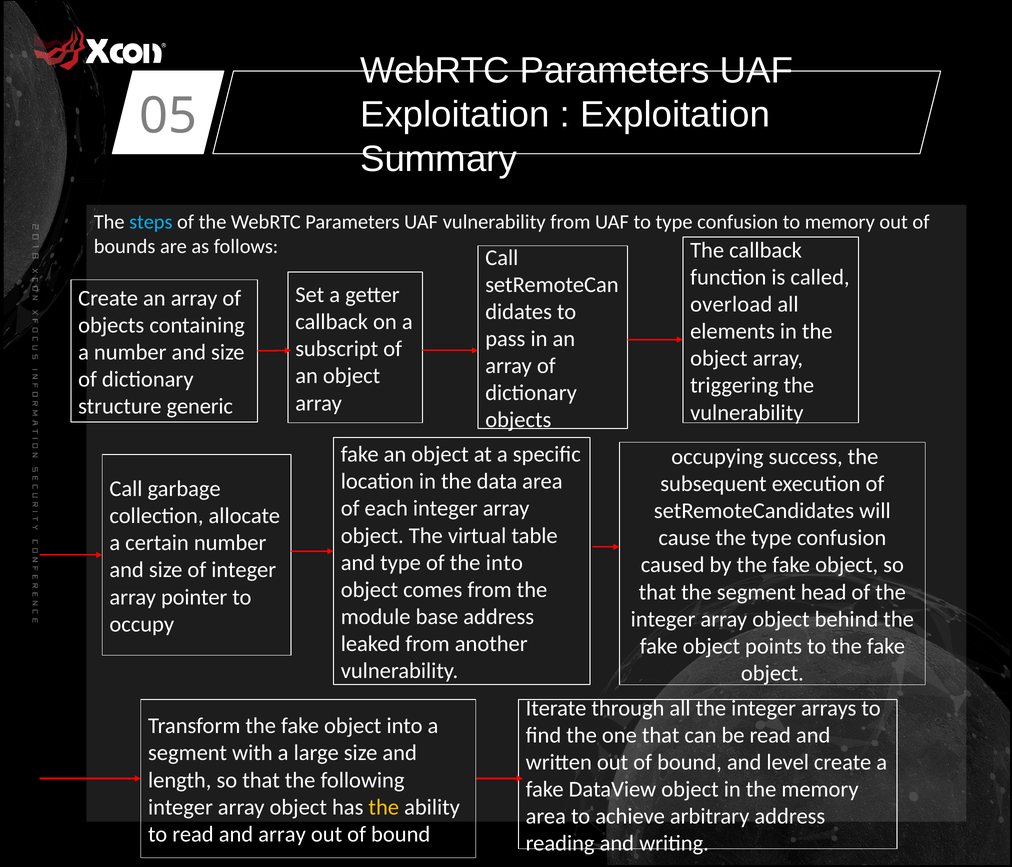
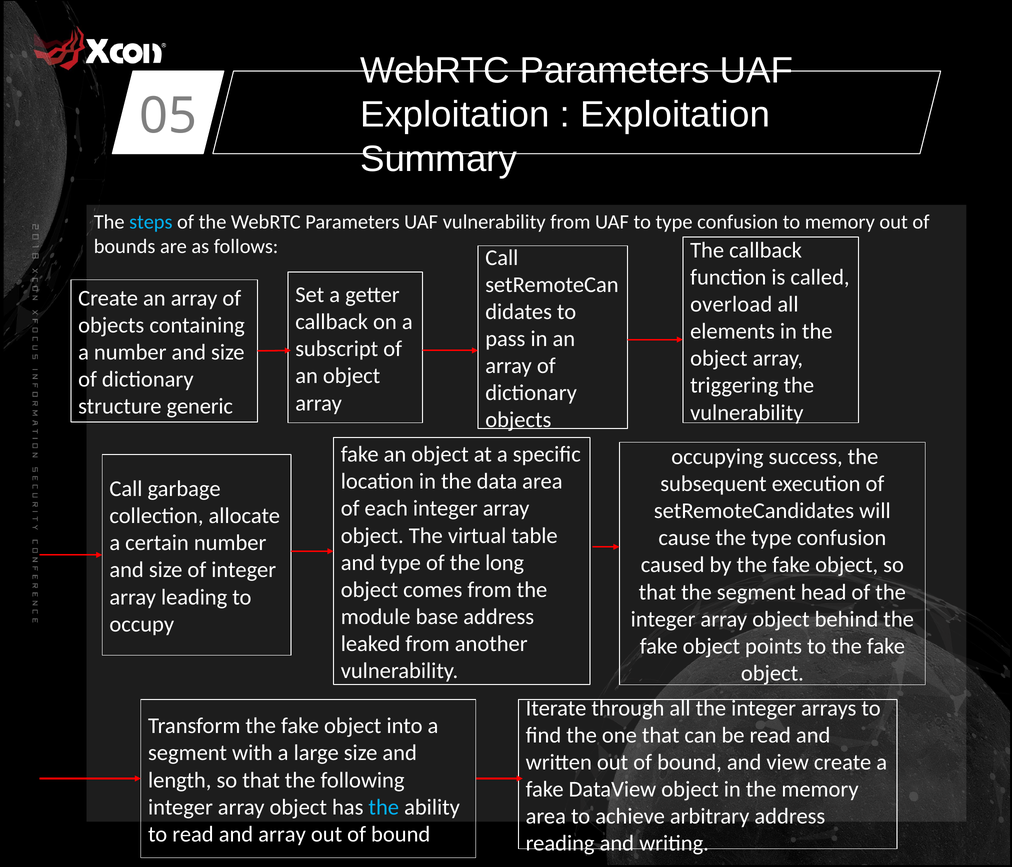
the into: into -> long (505, 563)
pointer: pointer -> leading (194, 597)
level: level -> view (788, 763)
the colour: yellow -> light blue (384, 808)
